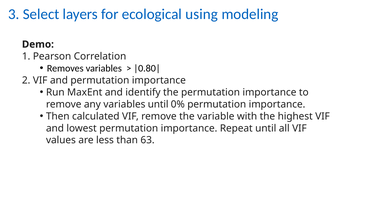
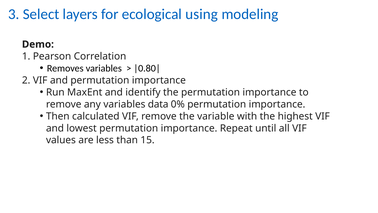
variables until: until -> data (158, 104)
63: 63 -> 15 (148, 140)
